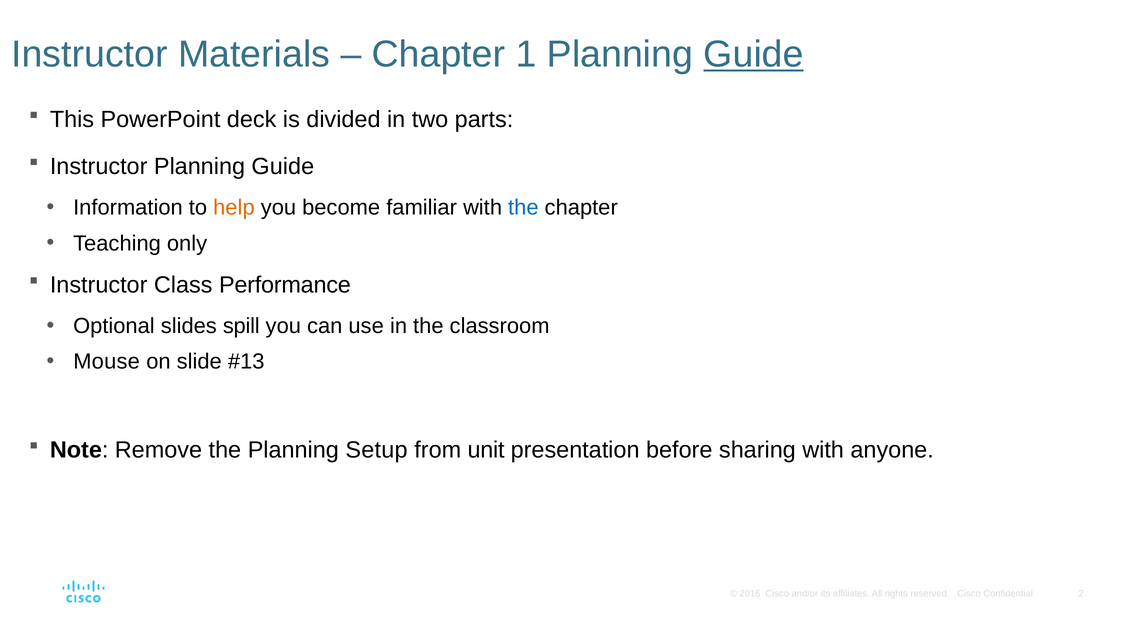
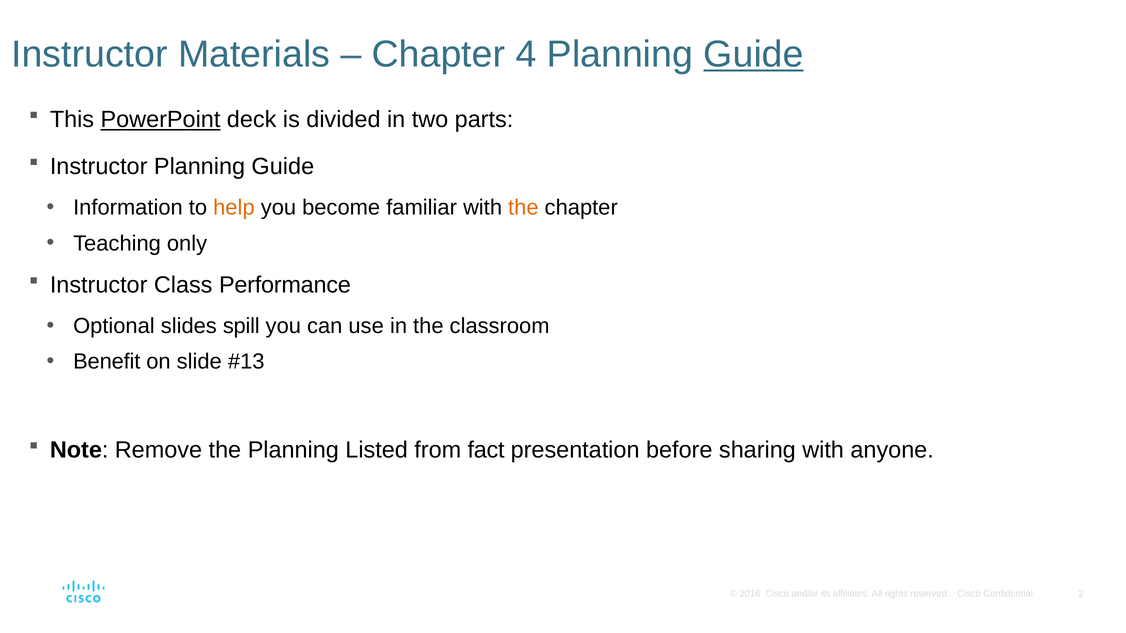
1: 1 -> 4 (526, 54)
PowerPoint underline: none -> present (160, 120)
the colour: blue -> orange (523, 208)
Mouse: Mouse -> Benefit (107, 362)
Setup: Setup -> Listed (377, 450)
unit: unit -> fact (486, 450)
